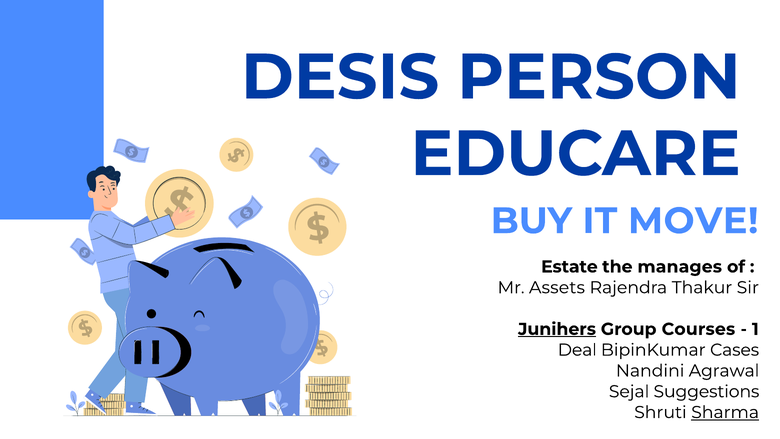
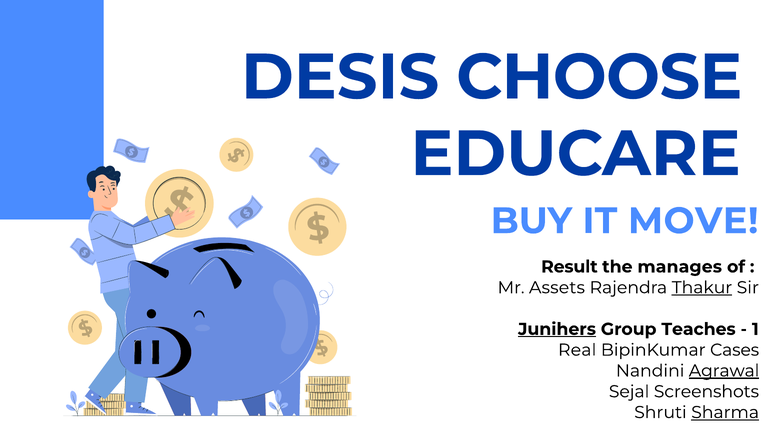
PERSON: PERSON -> CHOOSE (599, 77)
Estate: Estate -> Result (569, 267)
Thakur underline: none -> present (702, 287)
Courses: Courses -> Teaches (699, 329)
Deal: Deal -> Real (577, 350)
Agrawal underline: none -> present (724, 371)
Suggestions: Suggestions -> Screenshots (706, 391)
